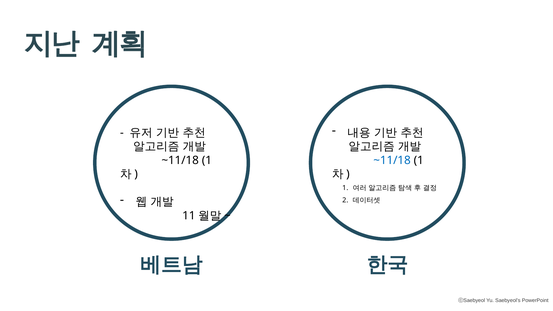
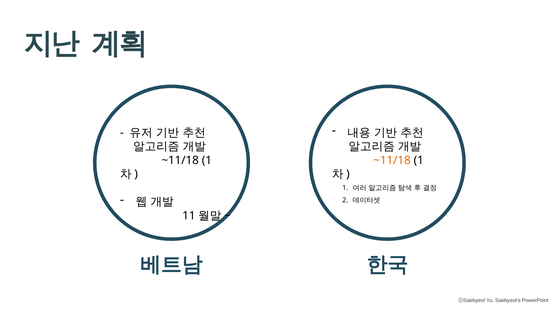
~11/18 colour: blue -> orange (392, 160)
